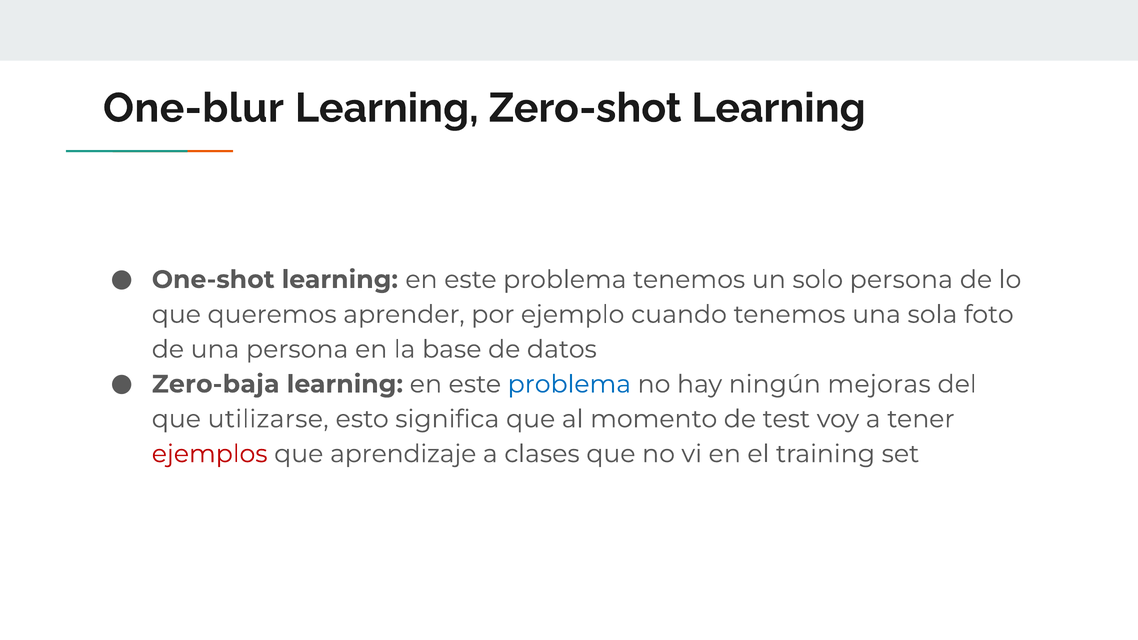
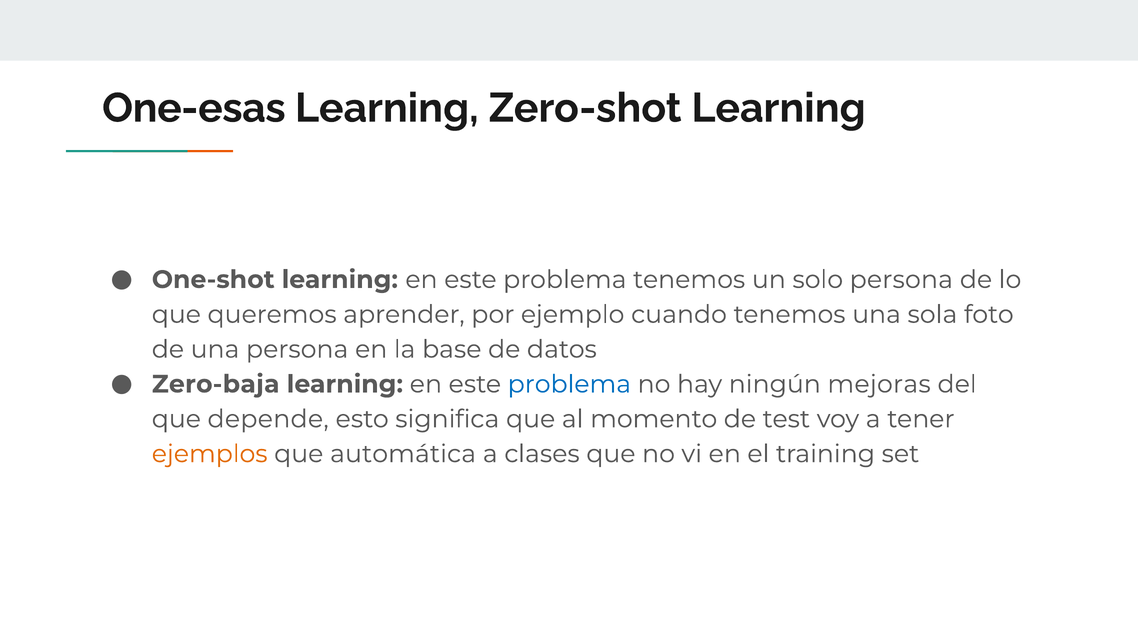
One-blur: One-blur -> One-esas (194, 108)
utilizarse: utilizarse -> depende (268, 419)
ejemplos colour: red -> orange (210, 454)
aprendizaje: aprendizaje -> automática (403, 454)
